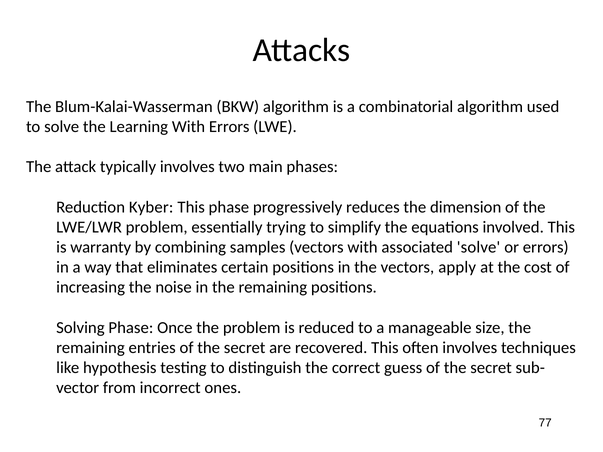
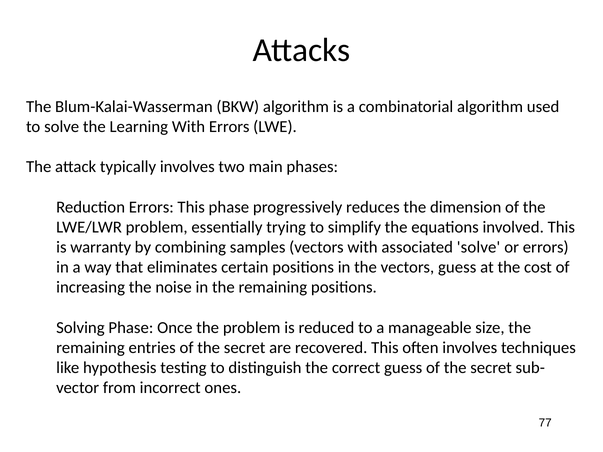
Reduction Kyber: Kyber -> Errors (151, 207)
vectors apply: apply -> guess (457, 268)
